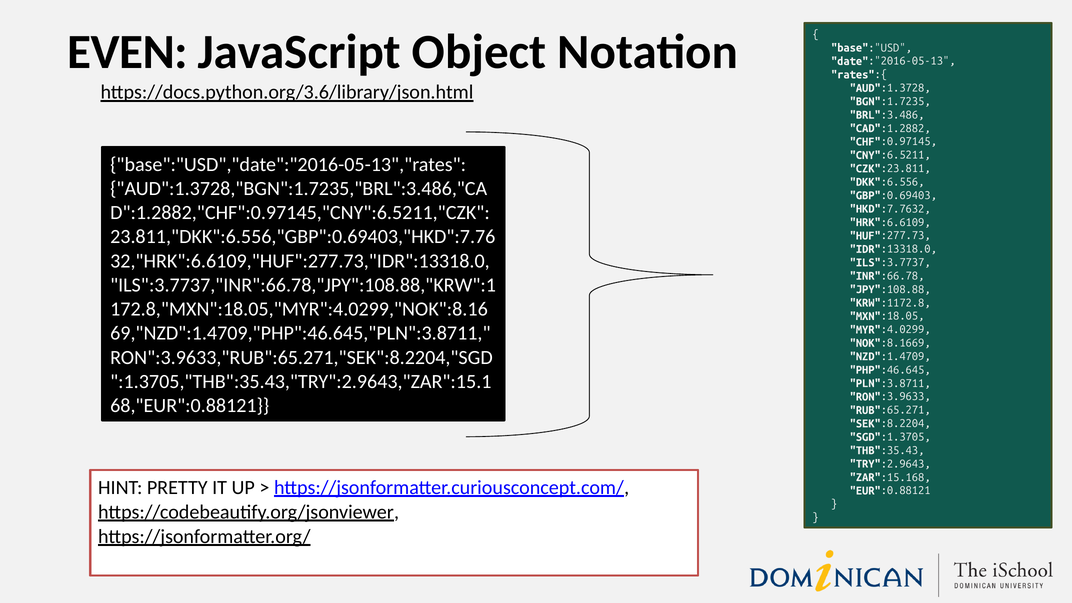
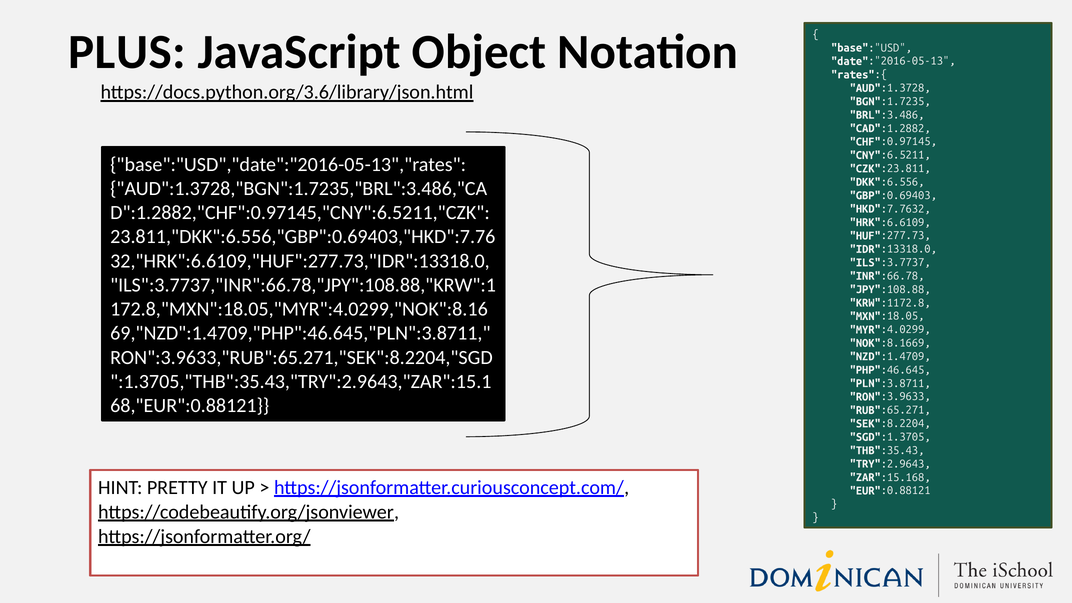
EVEN: EVEN -> PLUS (127, 52)
